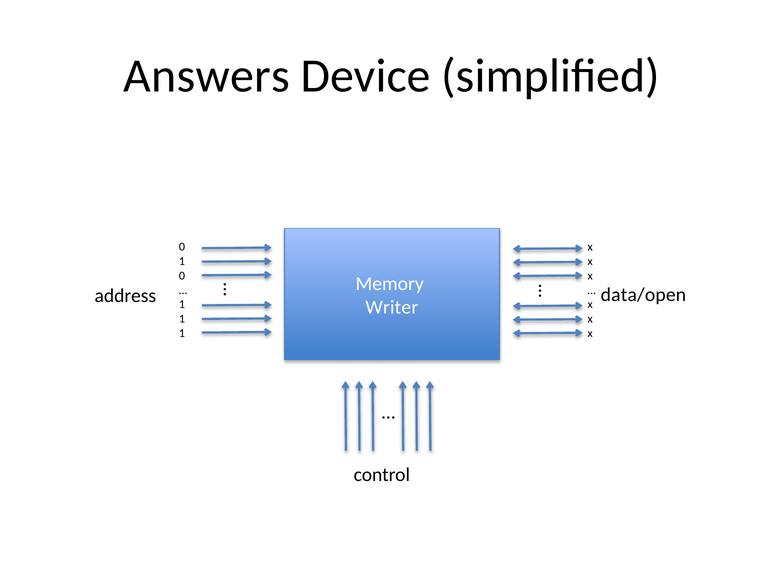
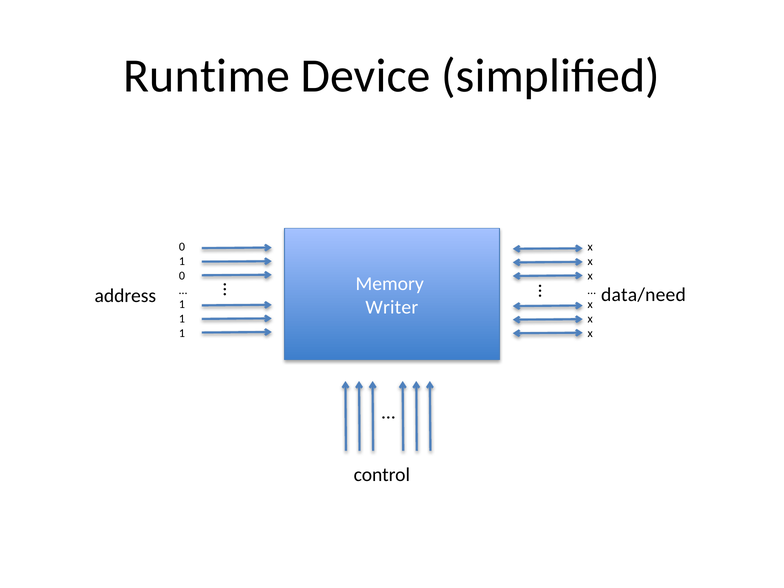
Answers: Answers -> Runtime (207, 76)
data/open: data/open -> data/need (643, 295)
